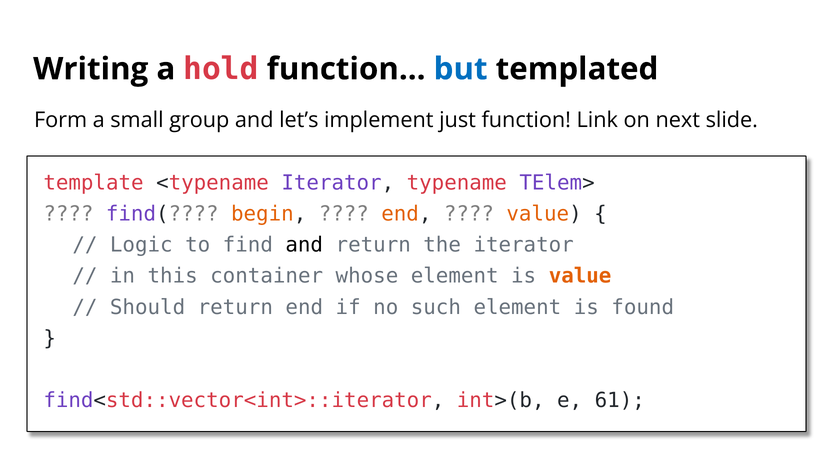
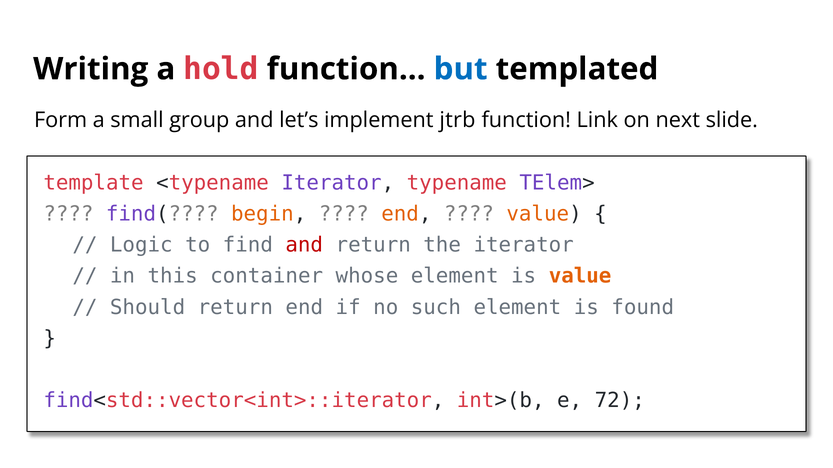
just: just -> jtrb (457, 120)
and colour: black -> red (304, 245)
61: 61 -> 72 (620, 401)
